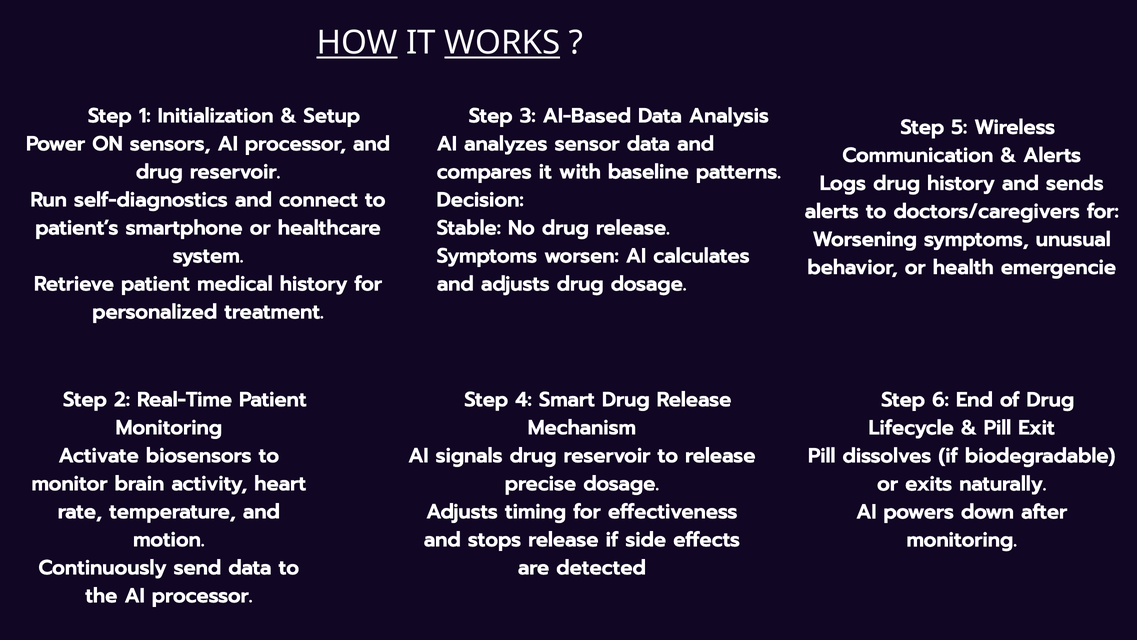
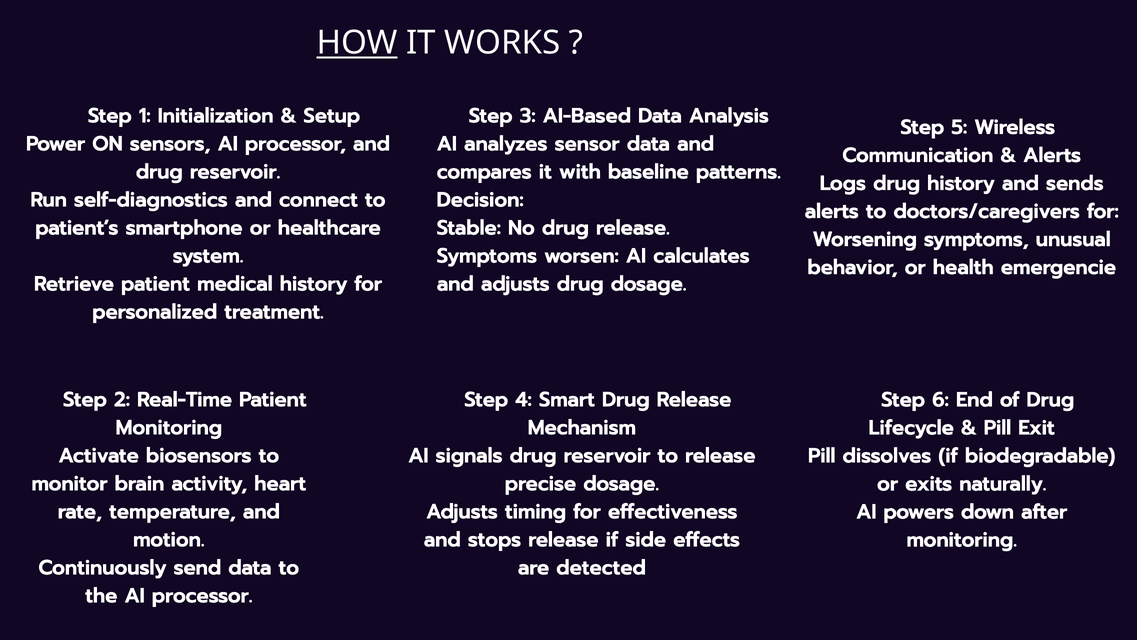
WORKS underline: present -> none (502, 43)
